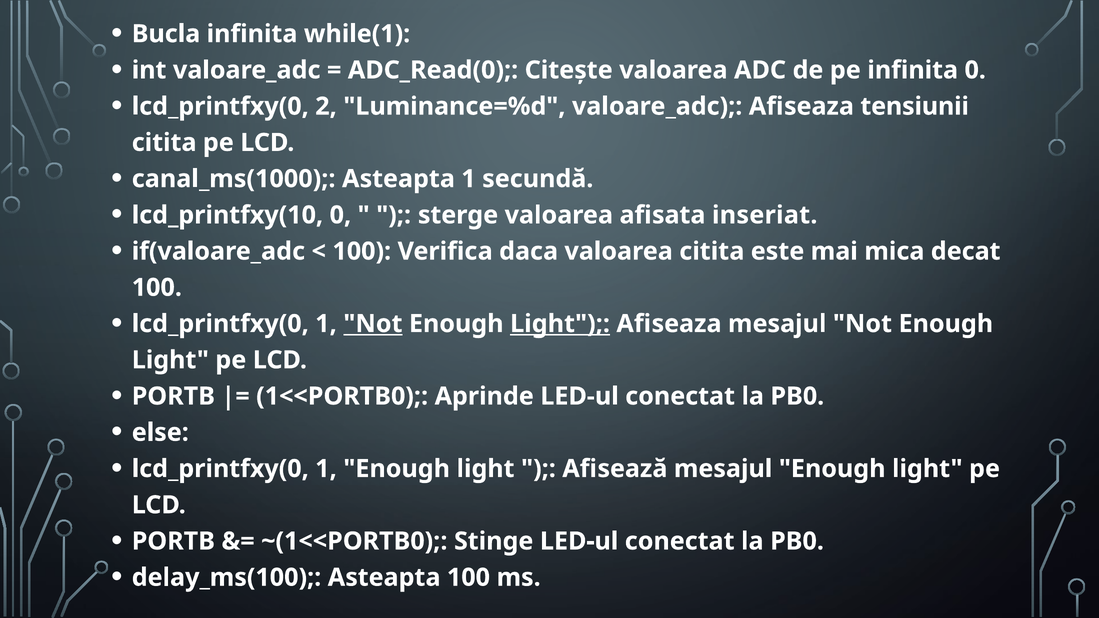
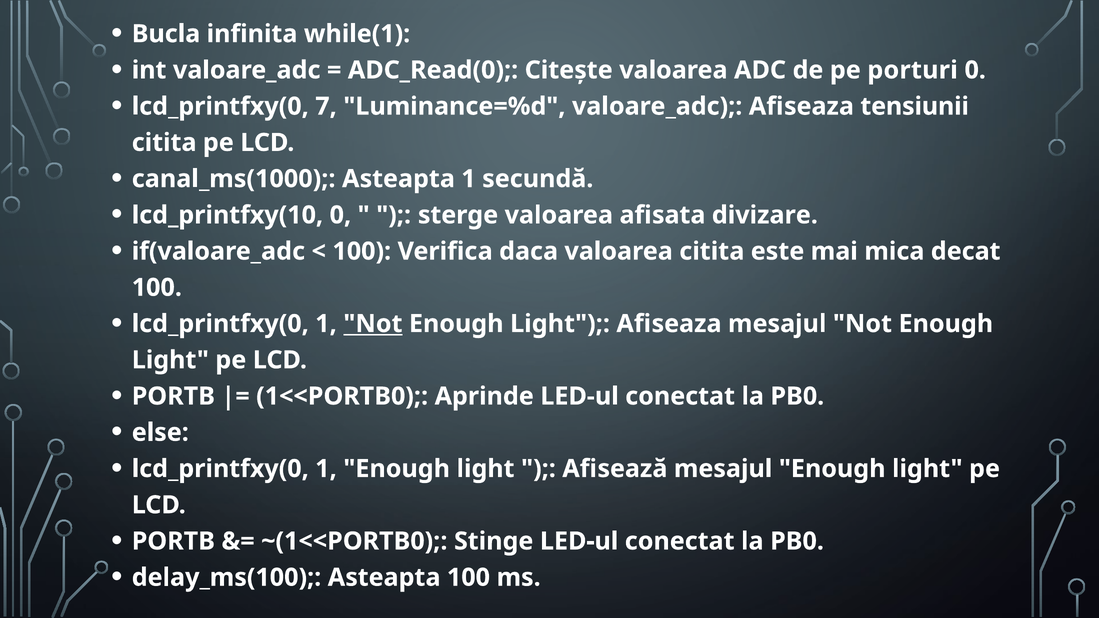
pe infinita: infinita -> porturi (913, 70)
2: 2 -> 7 (326, 106)
inseriat: inseriat -> divizare (765, 215)
Light underline: present -> none (560, 324)
